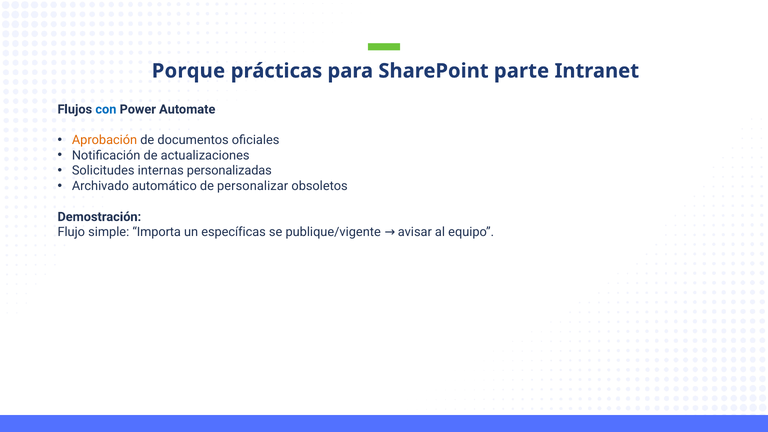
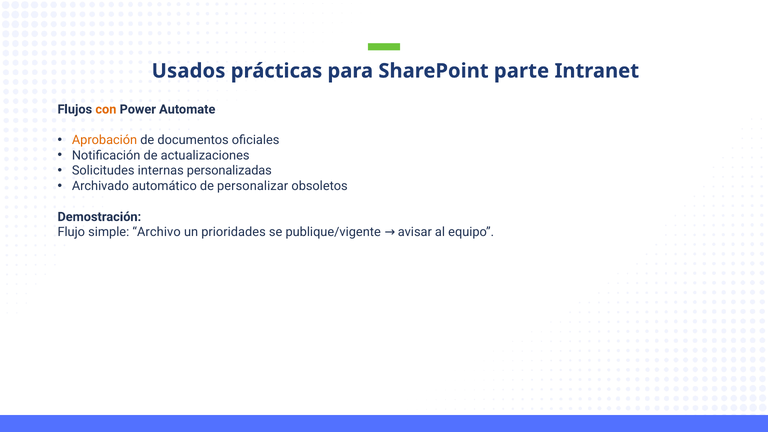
Porque: Porque -> Usados (189, 71)
con colour: blue -> orange (106, 109)
Importa: Importa -> Archivo (157, 232)
específicas: específicas -> prioridades (234, 232)
